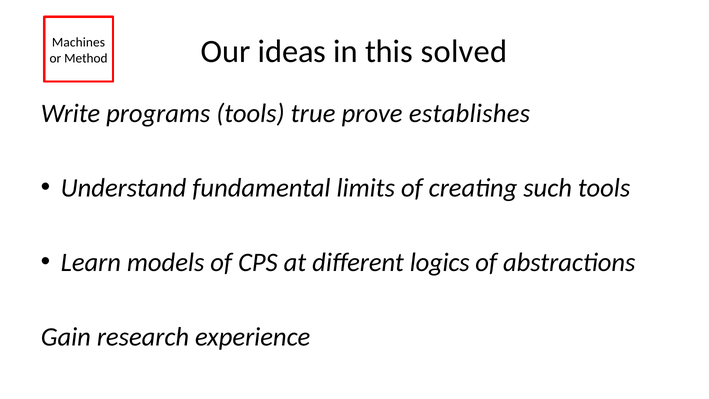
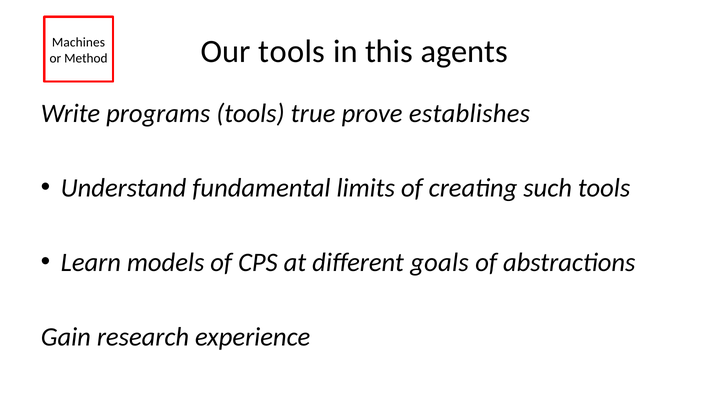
Our ideas: ideas -> tools (292, 51)
solved: solved -> agents (464, 51)
logics: logics -> goals (439, 262)
